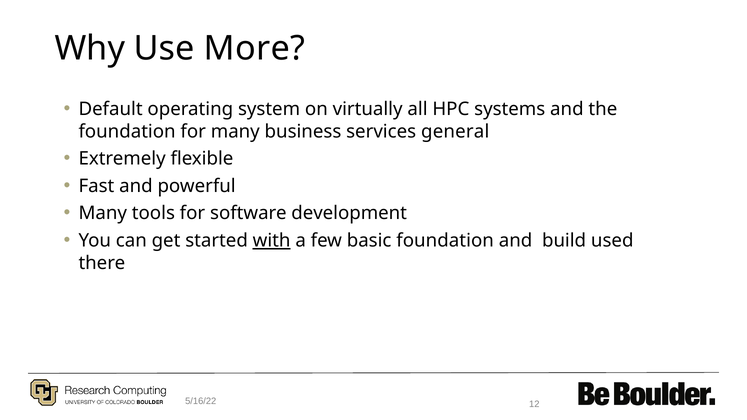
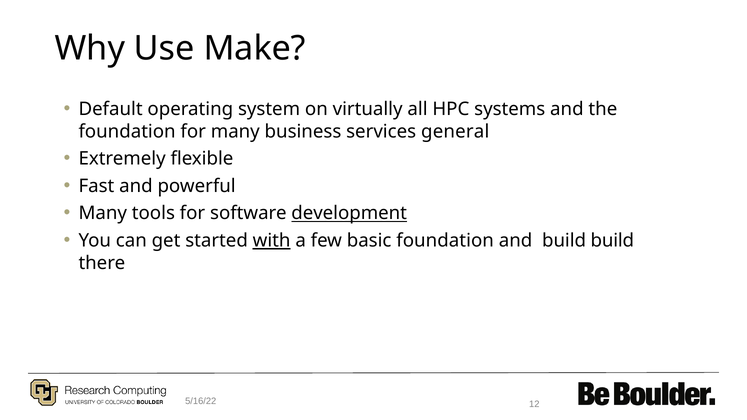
More: More -> Make (255, 48)
development underline: none -> present (349, 213)
build used: used -> build (612, 241)
